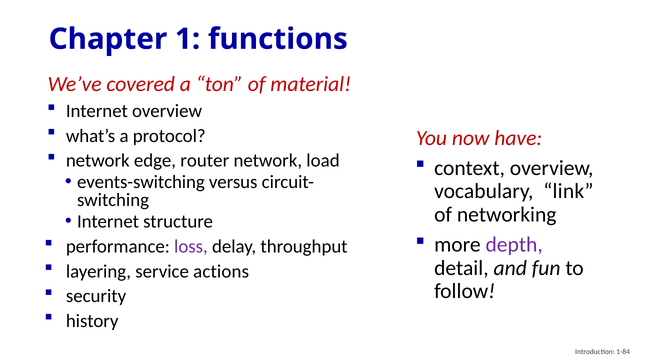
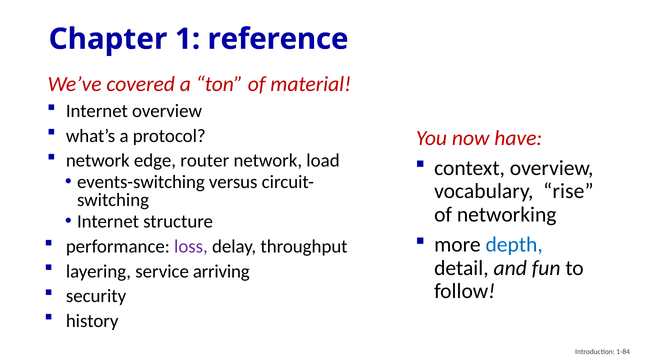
functions: functions -> reference (278, 39)
link: link -> rise (568, 191)
depth colour: purple -> blue (514, 245)
actions: actions -> arriving (221, 271)
